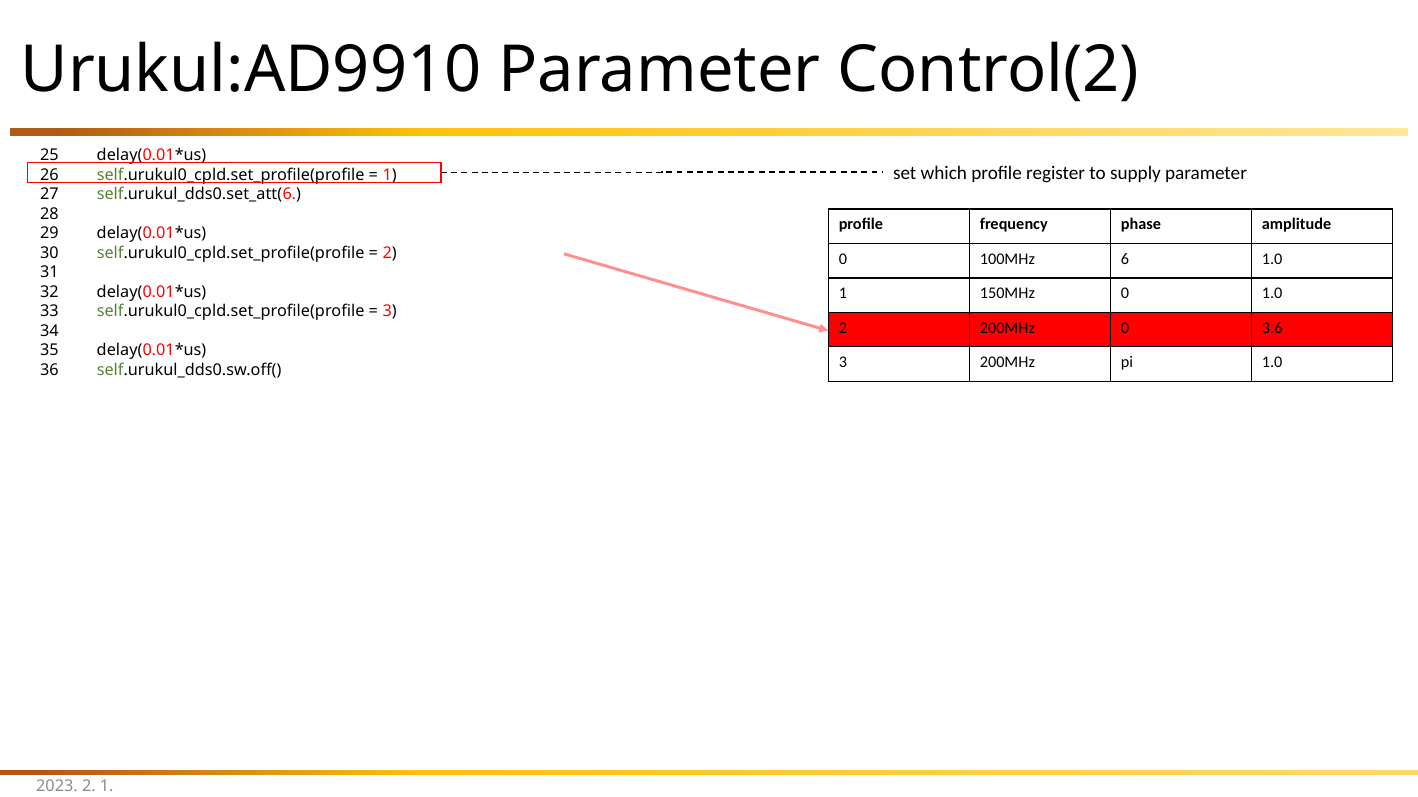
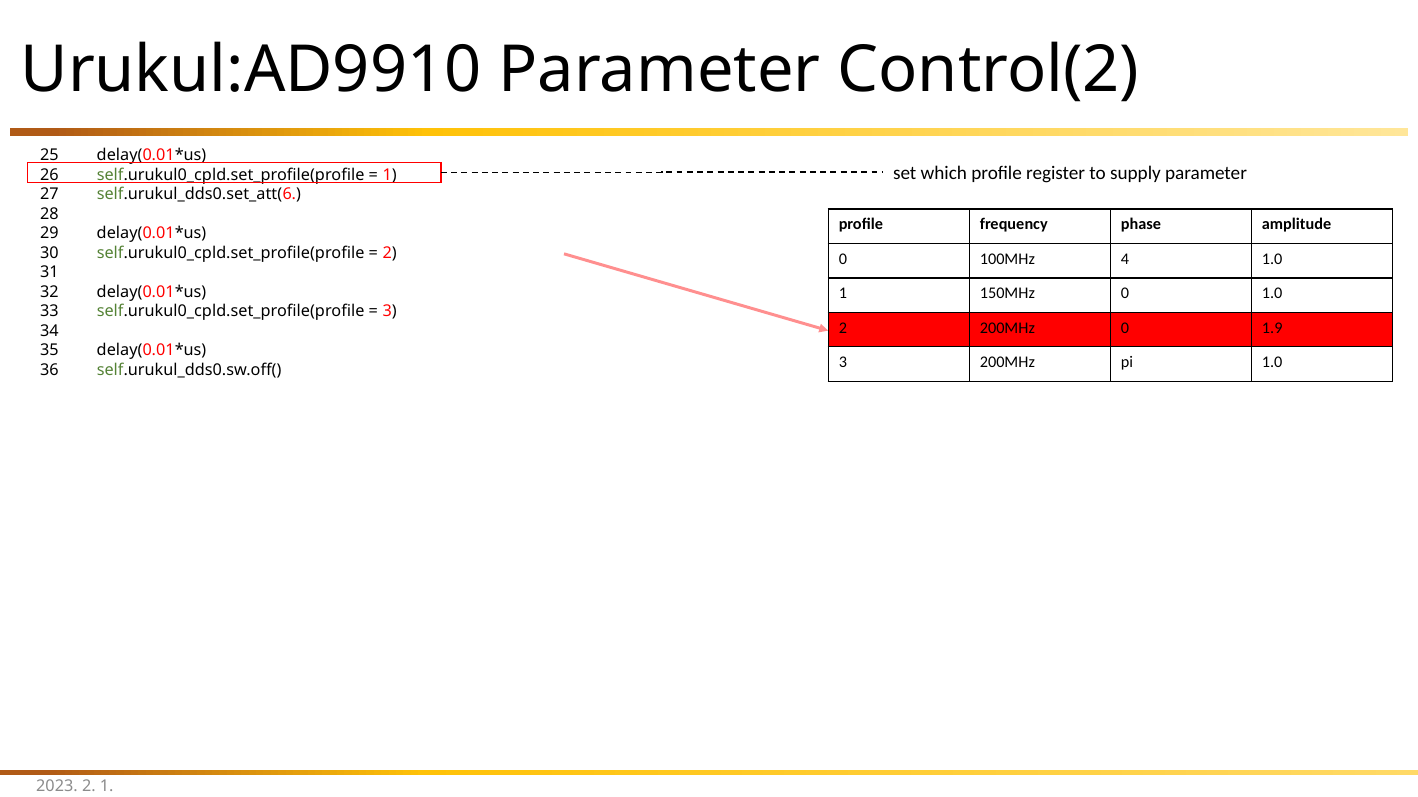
6: 6 -> 4 (1125, 259)
3.6: 3.6 -> 1.9 (1272, 328)
